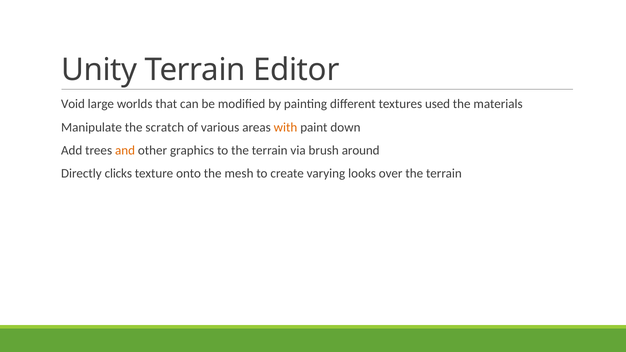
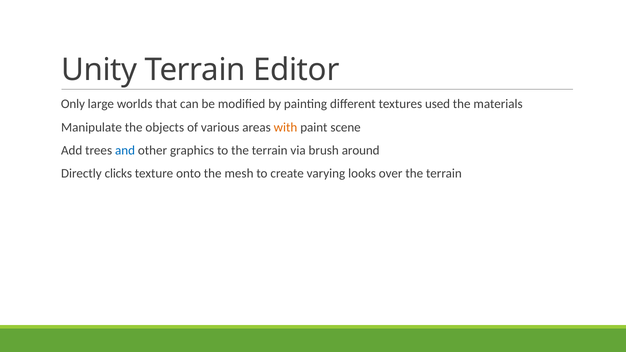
Void: Void -> Only (73, 104)
scratch: scratch -> objects (165, 127)
down: down -> scene (346, 127)
and colour: orange -> blue (125, 151)
